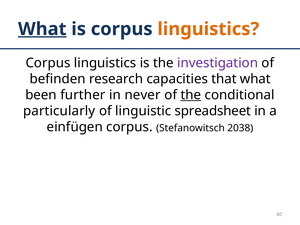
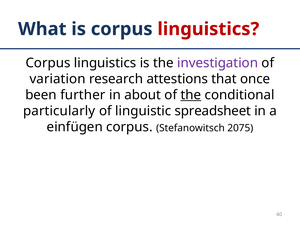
What underline: present -> none (42, 29)
linguistics colour: orange -> red (208, 29)
befinden: befinden -> variation (58, 79)
capacities: capacities -> attestions (177, 79)
that what: what -> once (255, 79)
never: never -> about (143, 95)
2038: 2038 -> 2075 (240, 128)
